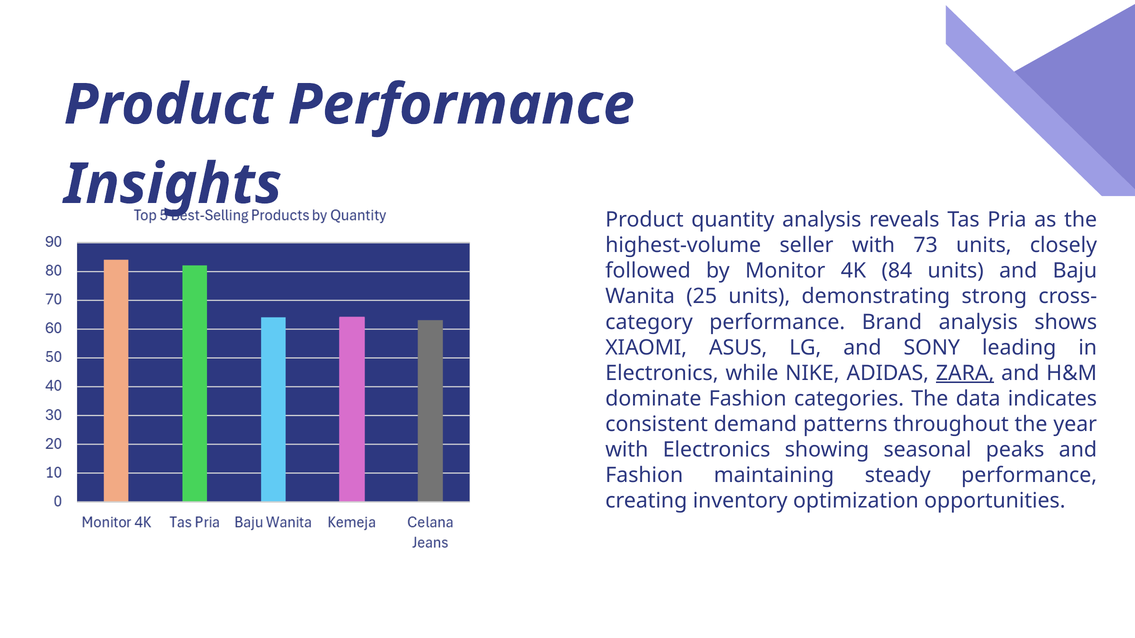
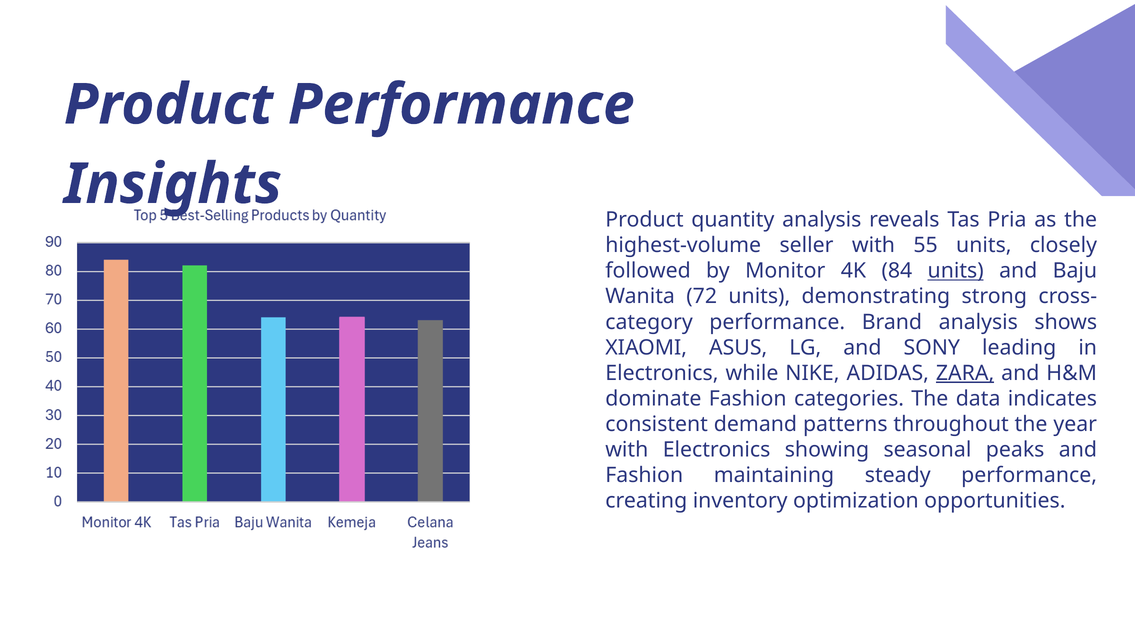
73: 73 -> 55 (926, 246)
units underline: none -> present (956, 271)
25: 25 -> 72 (702, 297)
